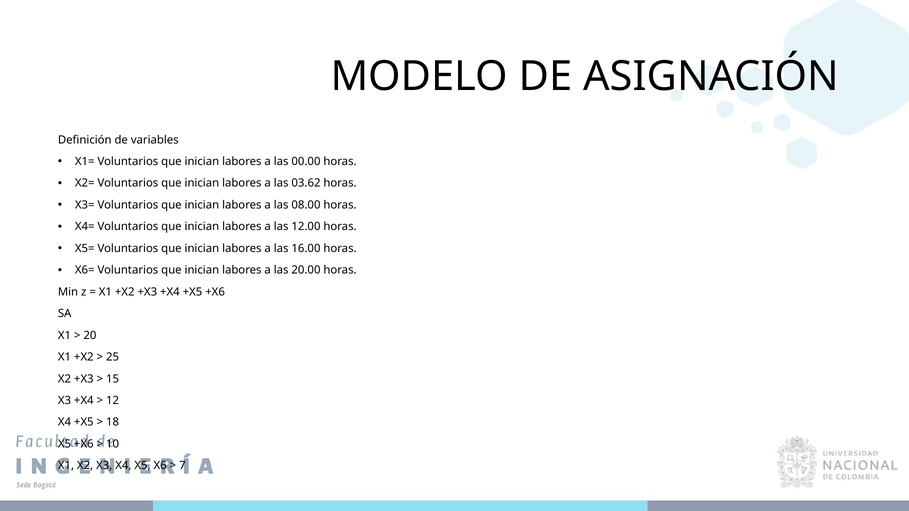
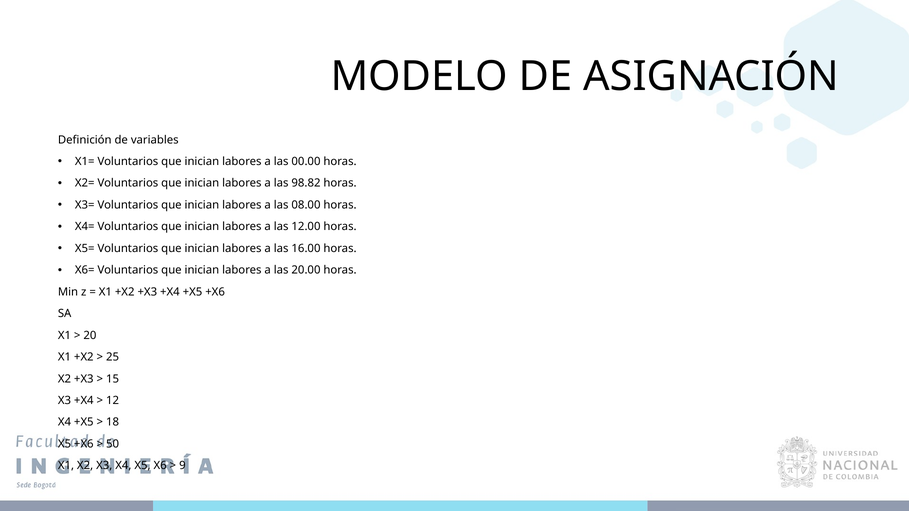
03.62: 03.62 -> 98.82 (306, 183)
10: 10 -> 50 (113, 444)
7: 7 -> 9 (182, 466)
